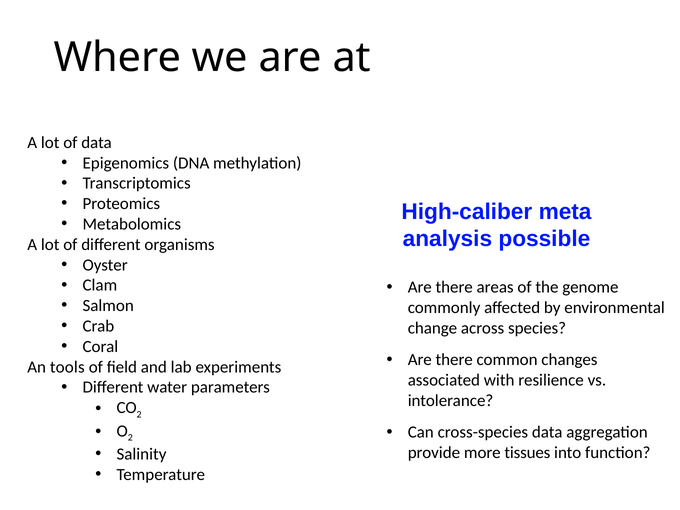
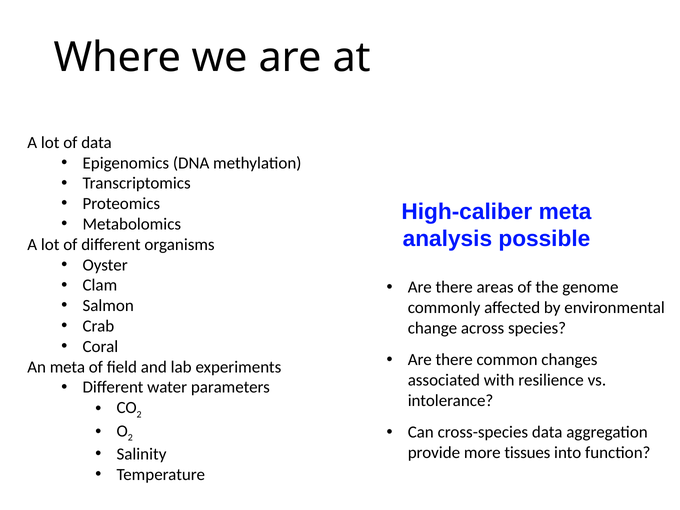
An tools: tools -> meta (67, 367)
